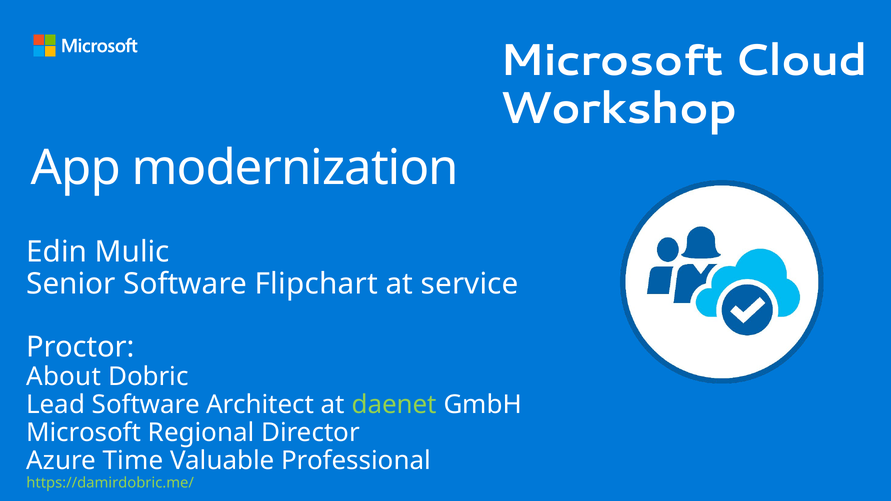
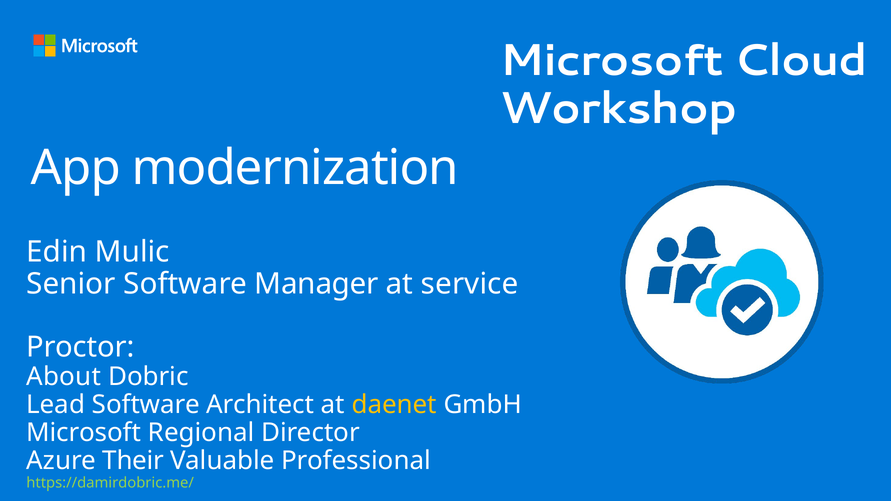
Flipchart: Flipchart -> Manager (317, 284)
daenet colour: light green -> yellow (394, 405)
Time: Time -> Their (133, 461)
